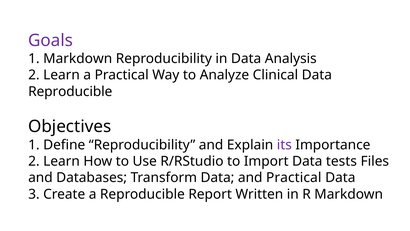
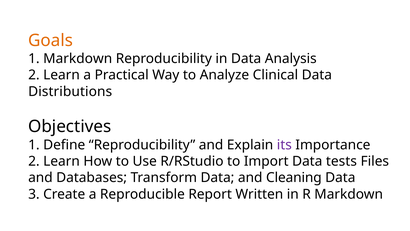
Goals colour: purple -> orange (51, 40)
Reproducible: Reproducible -> Distributions (70, 91)
and Practical: Practical -> Cleaning (294, 177)
